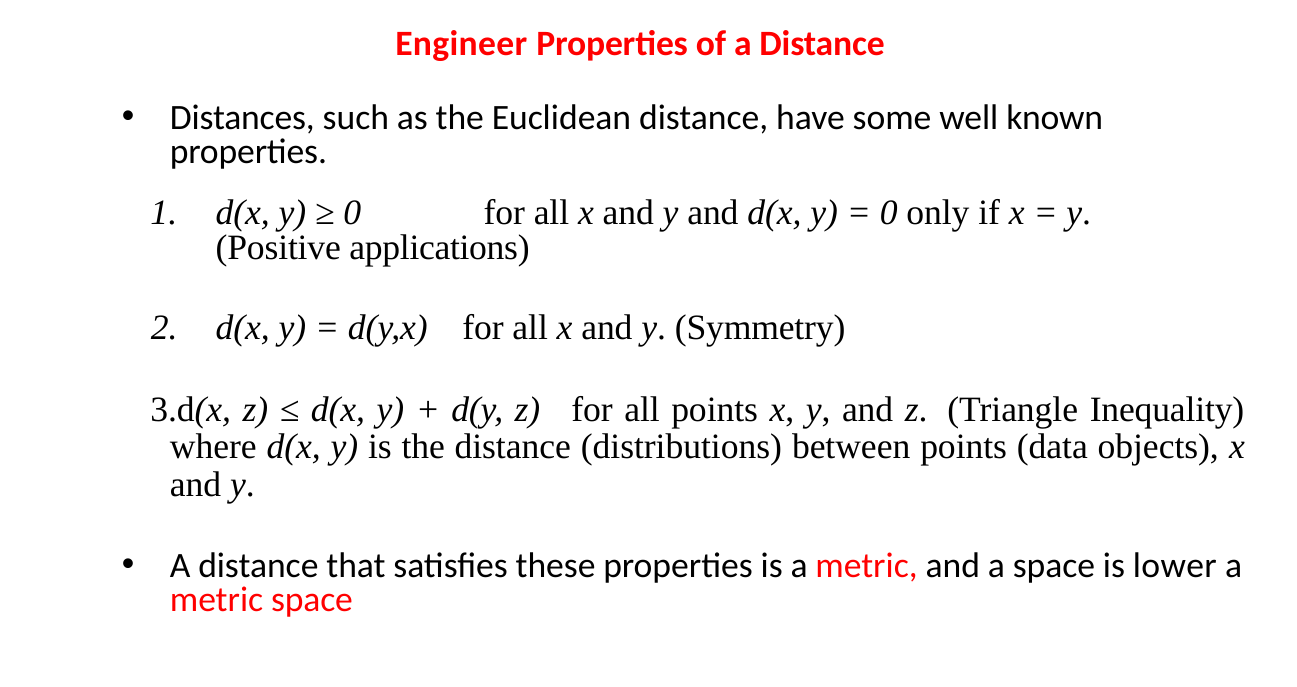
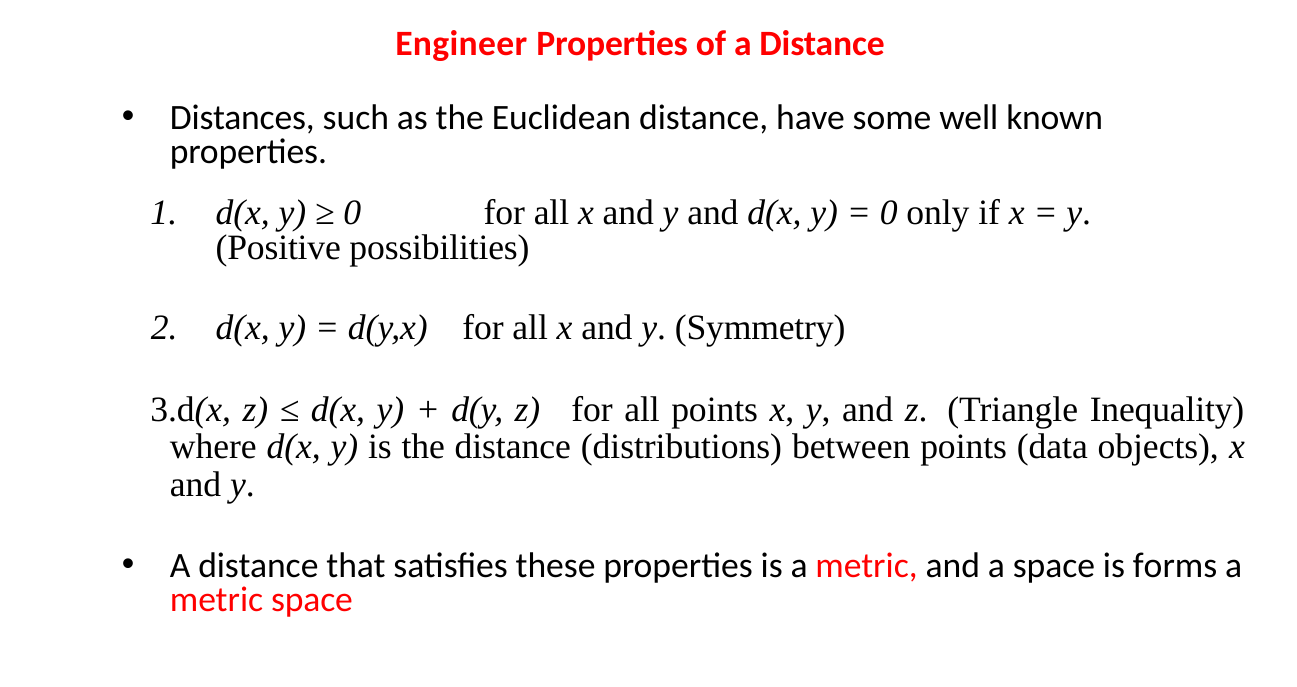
applications: applications -> possibilities (439, 247)
lower: lower -> forms (1175, 566)
